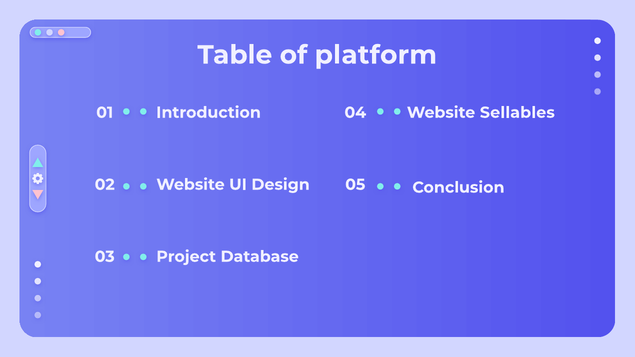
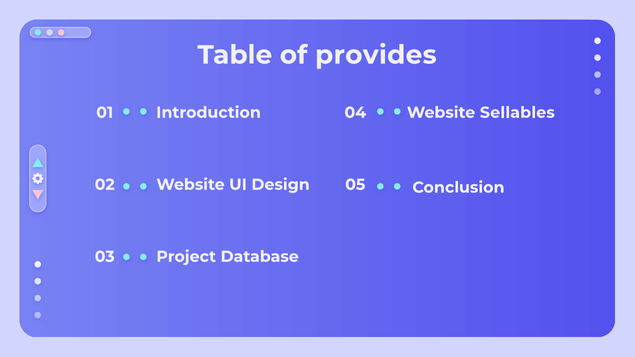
platform: platform -> provides (376, 55)
